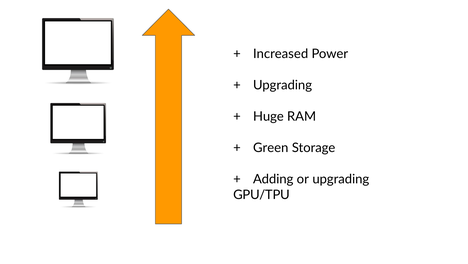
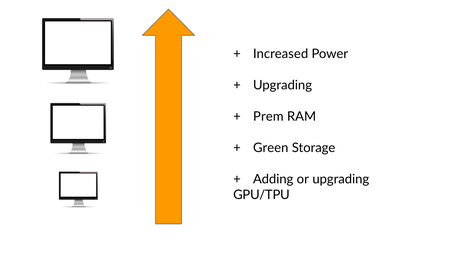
Huge: Huge -> Prem (268, 116)
